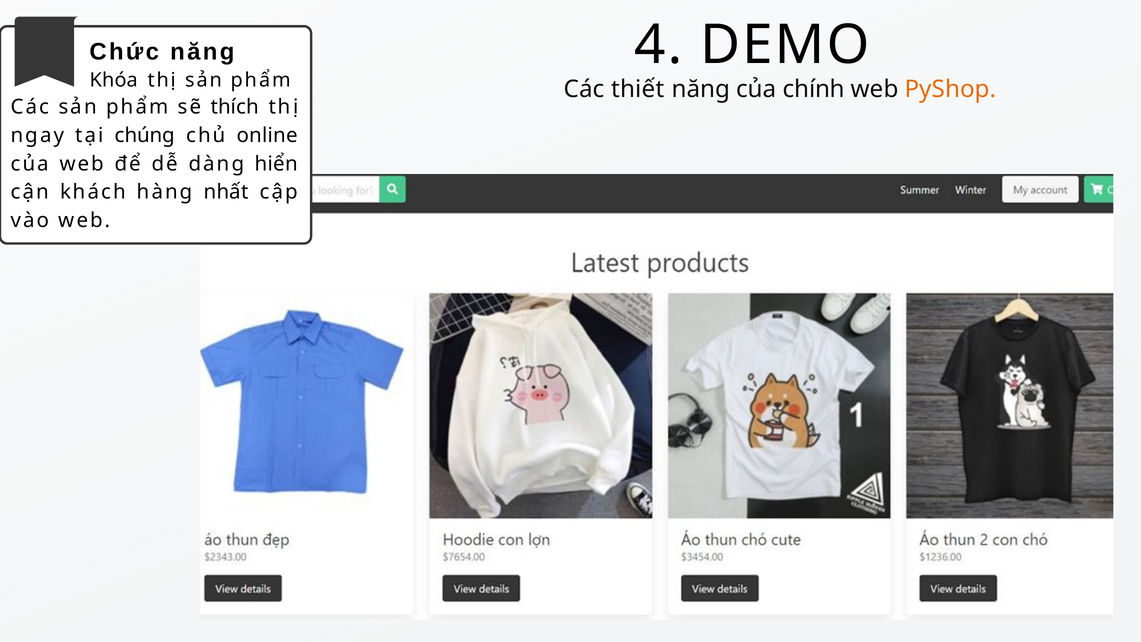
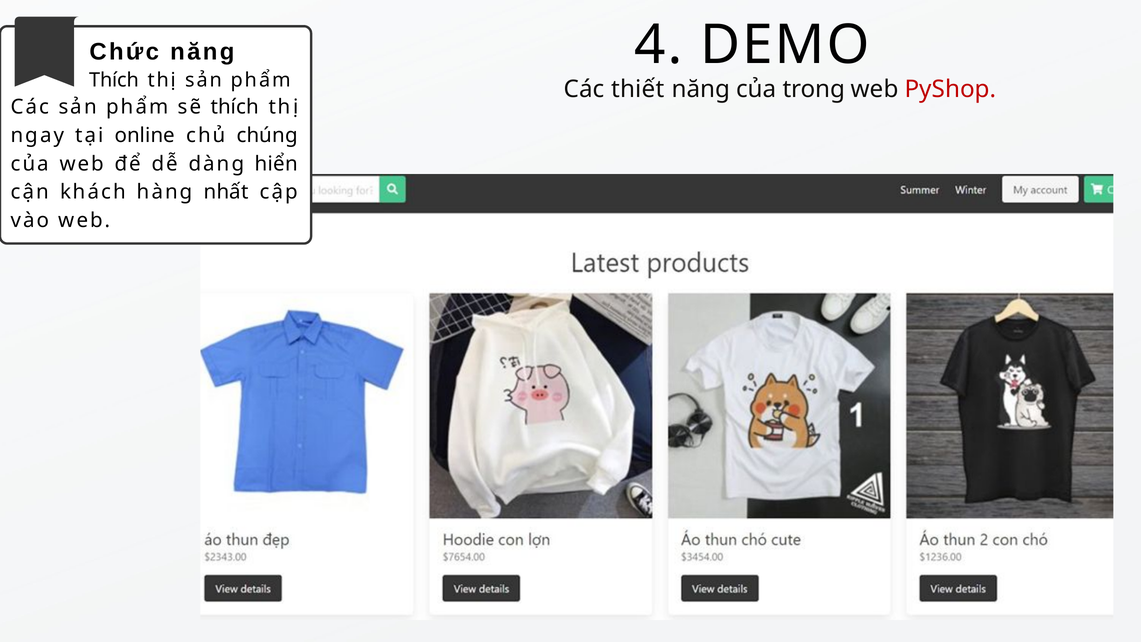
Khóa: Khóa -> Thích (114, 80)
chính: chính -> trong (814, 89)
PyShop colour: orange -> red (950, 89)
chúng: chúng -> online (145, 135)
online: online -> chúng (267, 135)
